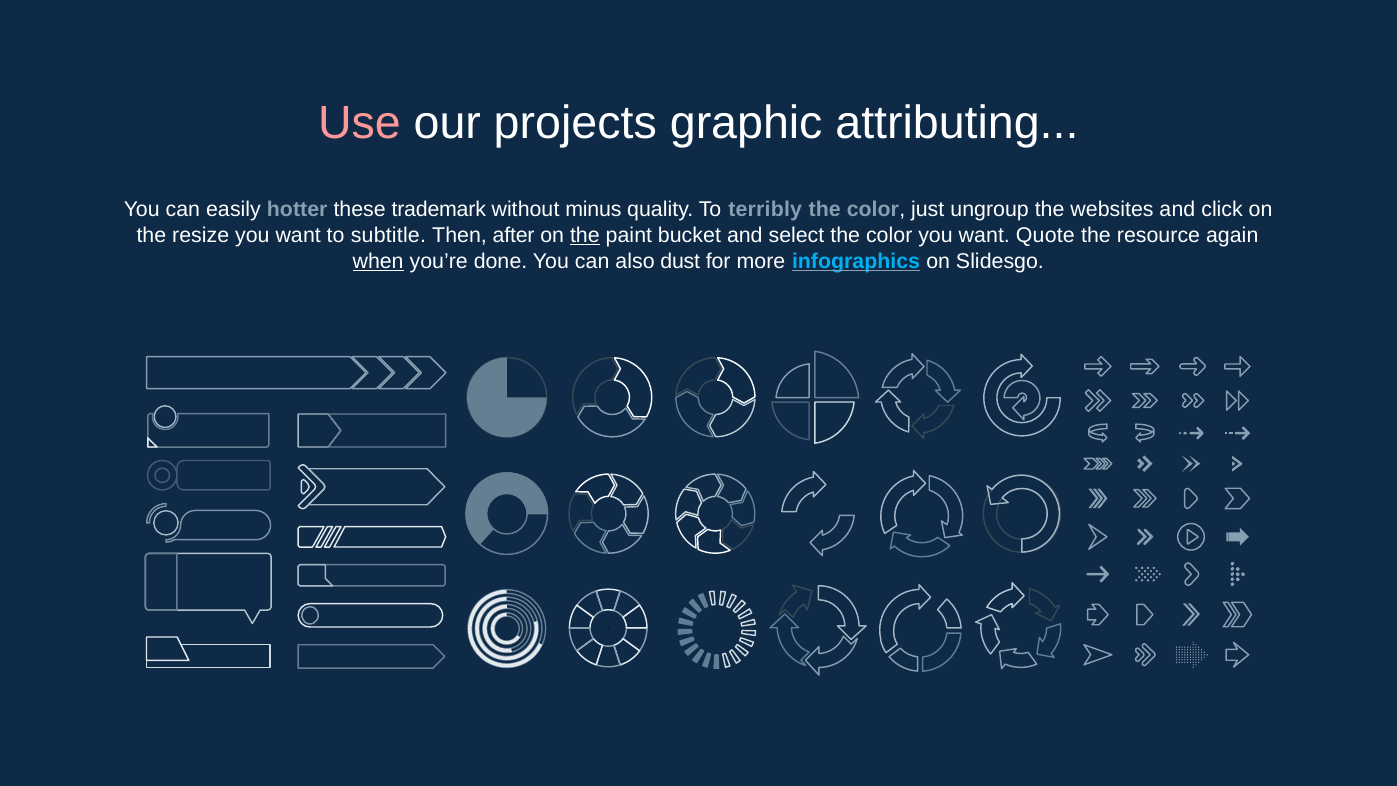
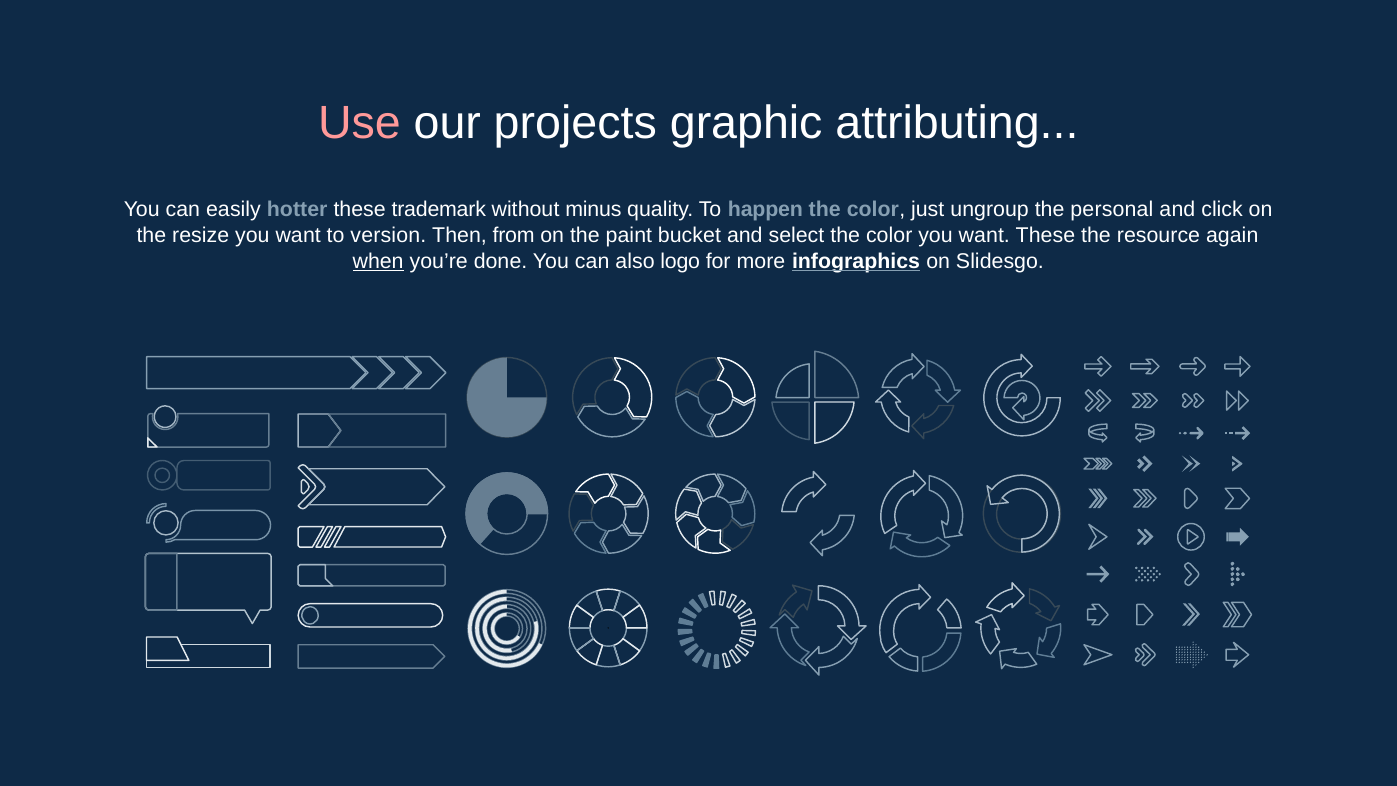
terribly: terribly -> happen (765, 210)
websites: websites -> personal (1112, 210)
subtitle: subtitle -> version (388, 235)
after: after -> from (514, 235)
the underline: present -> none (585, 235)
want Quote: Quote -> These (1045, 235)
dust: dust -> logo (680, 261)
infographics colour: light blue -> white (856, 261)
